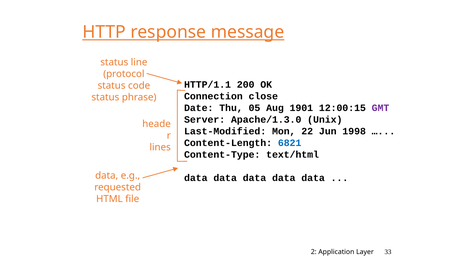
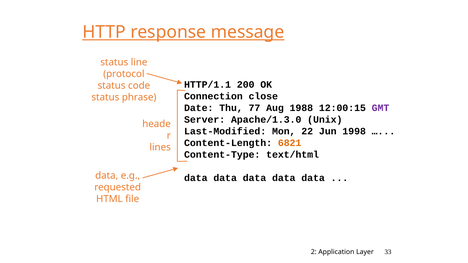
05: 05 -> 77 (254, 108)
1901: 1901 -> 1988 (301, 108)
6821 colour: blue -> orange (290, 143)
